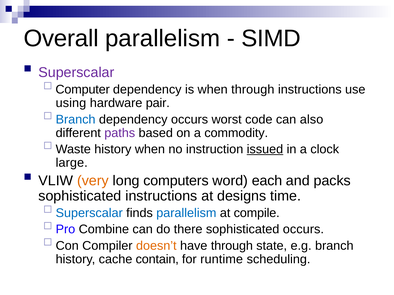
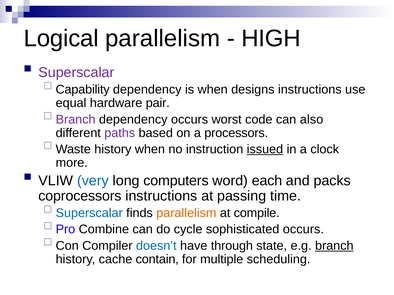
Overall: Overall -> Logical (61, 38)
SIMD: SIMD -> HIGH (271, 38)
Computer: Computer -> Capability (83, 90)
when through: through -> designs (253, 90)
using: using -> equal (71, 103)
Branch colour: blue -> purple (76, 120)
commodity: commodity -> processors (236, 133)
large: large -> more (72, 163)
very colour: orange -> blue (93, 181)
sophisticated: sophisticated -> coprocessors (80, 196)
designs: designs -> passing (242, 196)
parallelism colour: blue -> orange (186, 213)
there: there -> cycle (188, 230)
doesn’t colour: orange -> blue (156, 246)
branch underline: none -> present (334, 246)
runtime: runtime -> multiple (222, 260)
